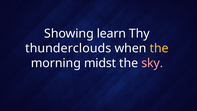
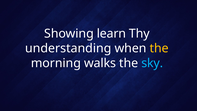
thunderclouds: thunderclouds -> understanding (68, 48)
midst: midst -> walks (100, 63)
sky colour: pink -> light blue (152, 63)
